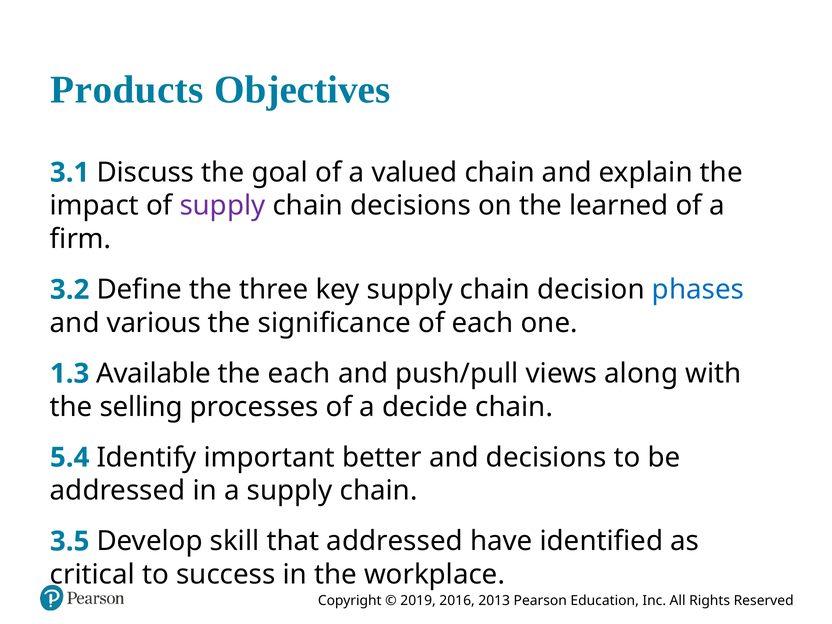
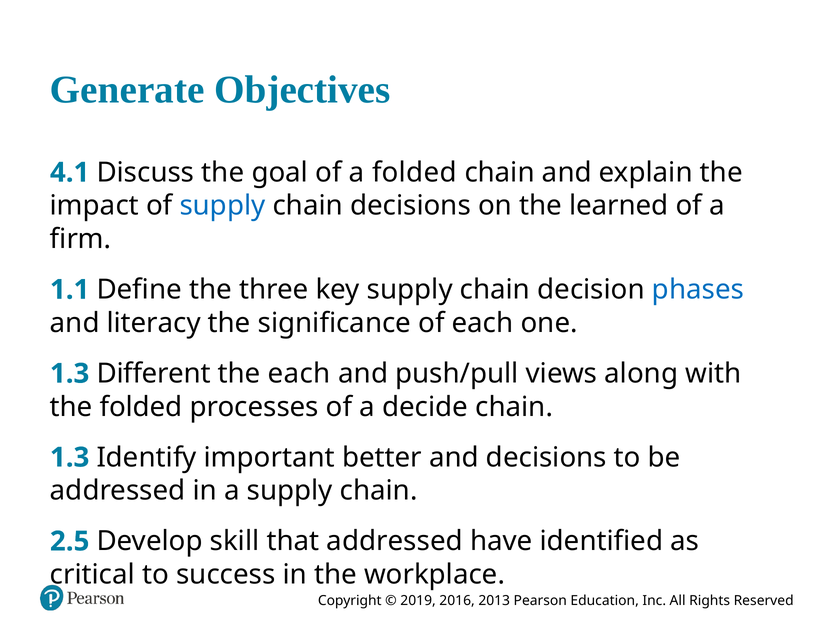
Products: Products -> Generate (127, 90)
3.1: 3.1 -> 4.1 (70, 173)
a valued: valued -> folded (414, 173)
supply colour: purple -> blue (222, 206)
3.2: 3.2 -> 1.1 (70, 290)
various: various -> literacy (154, 323)
Available: Available -> Different (154, 374)
the selling: selling -> folded (141, 407)
5.4: 5.4 -> 1.3 (70, 457)
3.5: 3.5 -> 2.5 (70, 541)
